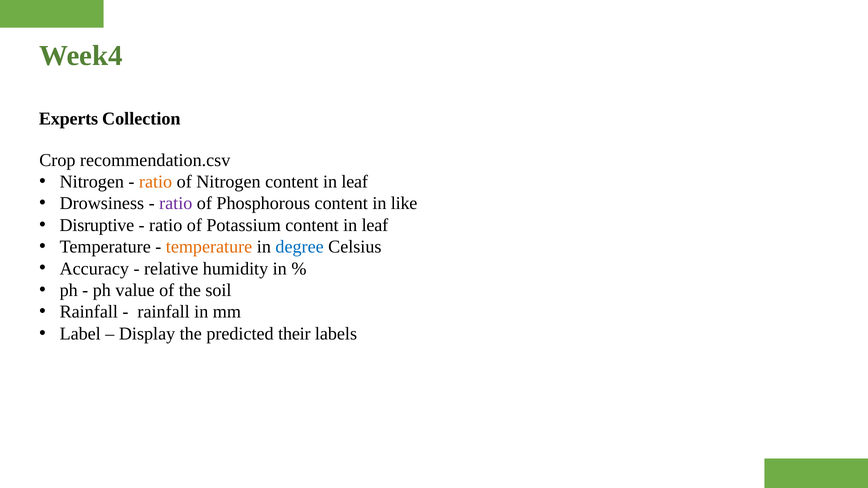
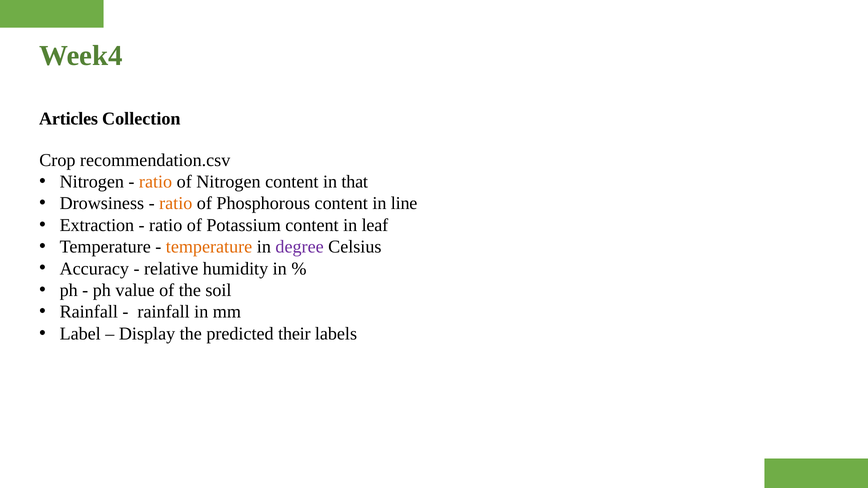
Experts: Experts -> Articles (69, 119)
Nitrogen content in leaf: leaf -> that (355, 182)
ratio colour: purple -> orange (176, 204)
like: like -> line (404, 204)
Disruptive: Disruptive -> Extraction (97, 225)
degree colour: blue -> purple (300, 247)
